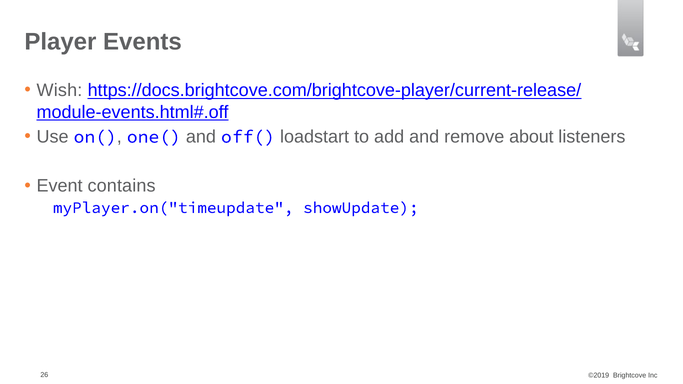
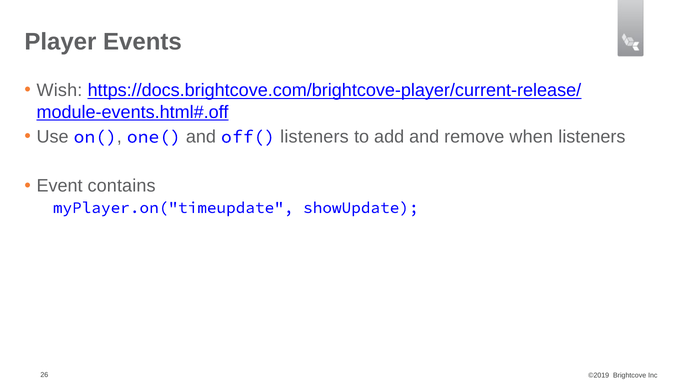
off( loadstart: loadstart -> listeners (314, 137)
about: about -> when (531, 137)
